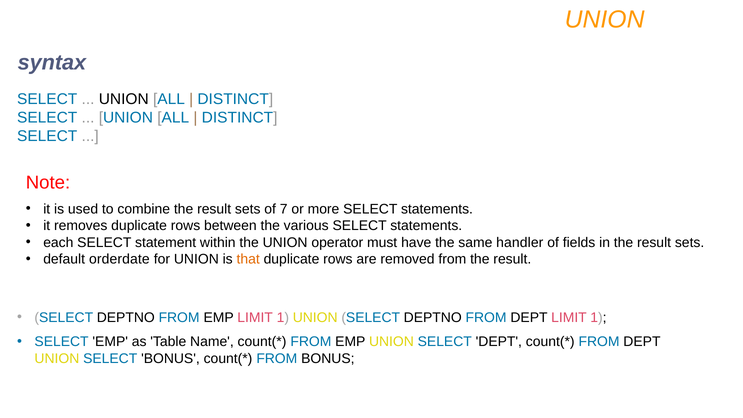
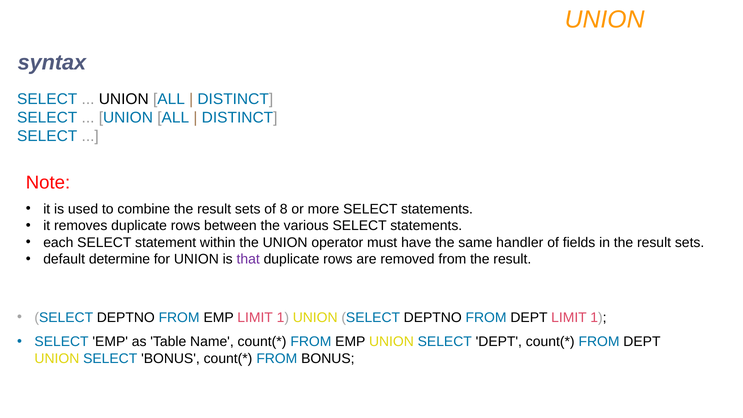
7: 7 -> 8 (284, 209)
orderdate: orderdate -> determine (119, 259)
that colour: orange -> purple (248, 259)
